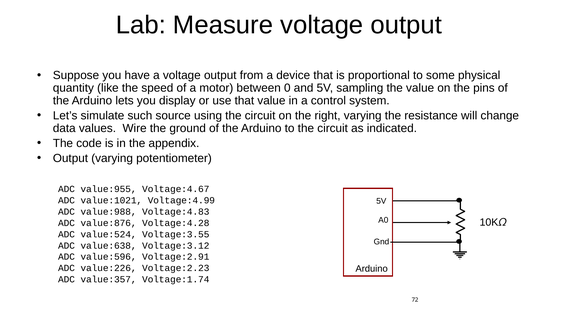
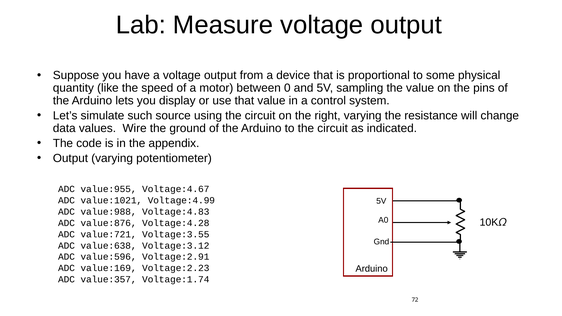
value:524: value:524 -> value:721 (109, 234)
value:226: value:226 -> value:169 (109, 268)
